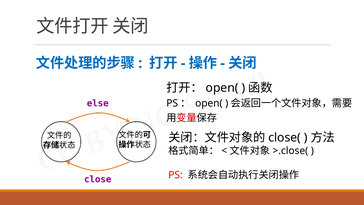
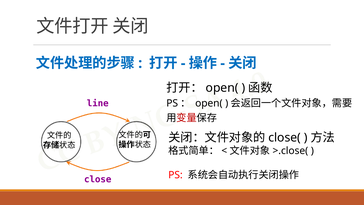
else: else -> line (98, 103)
